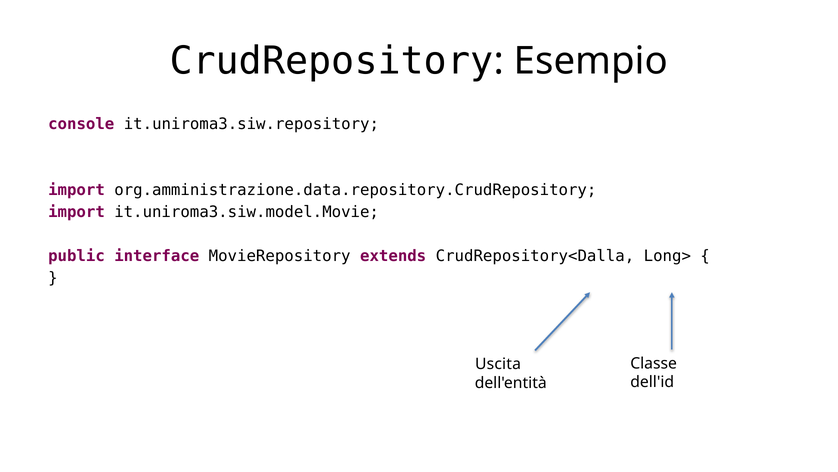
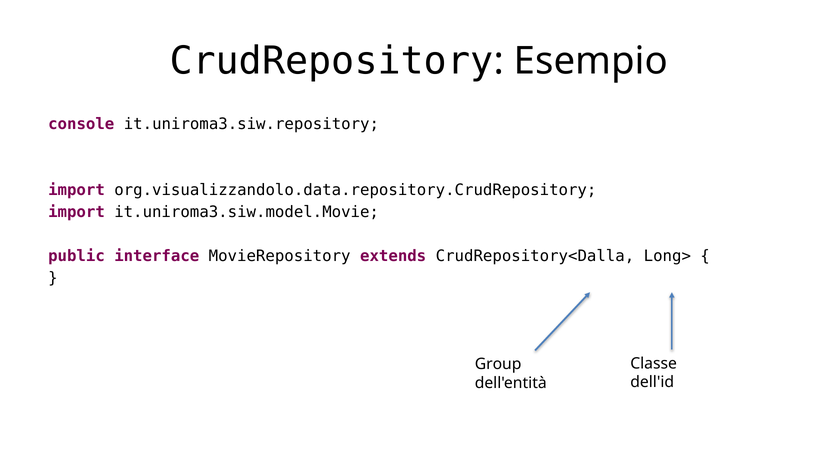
org.amministrazione.data.repository.CrudRepository: org.amministrazione.data.repository.CrudRepository -> org.visualizzandolo.data.repository.CrudRepository (355, 190)
Uscita: Uscita -> Group (498, 364)
